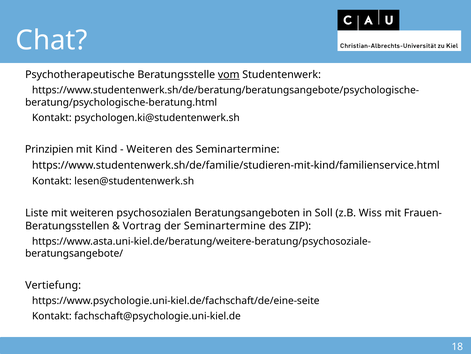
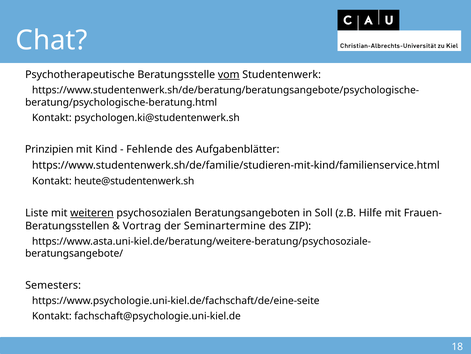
Weiteren: Weiteren -> Fehlende (149, 149)
des Seminartermine: Seminartermine -> Aufgabenblätter (238, 149)
lesen@studentenwerk.sh: lesen@studentenwerk.sh -> heute@studentenwerk.sh (134, 181)
weiteren underline: none -> present (92, 213)
Wiss: Wiss -> Hilfe (370, 213)
Vertiefung: Vertiefung -> Semesters (53, 285)
